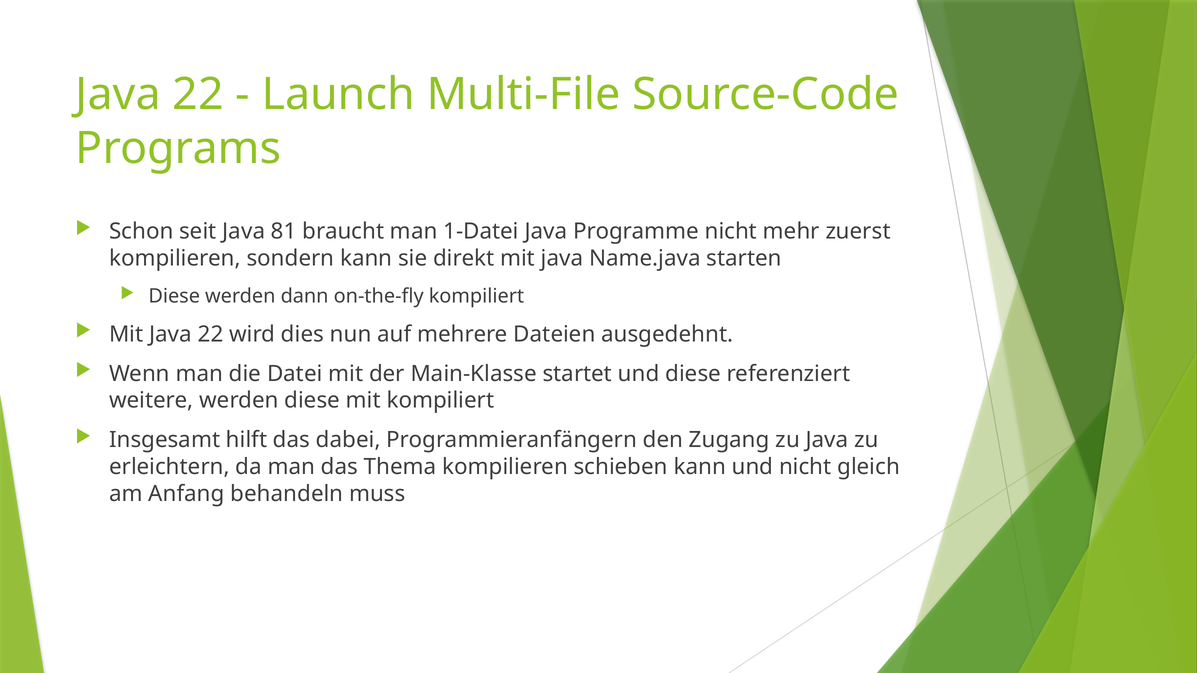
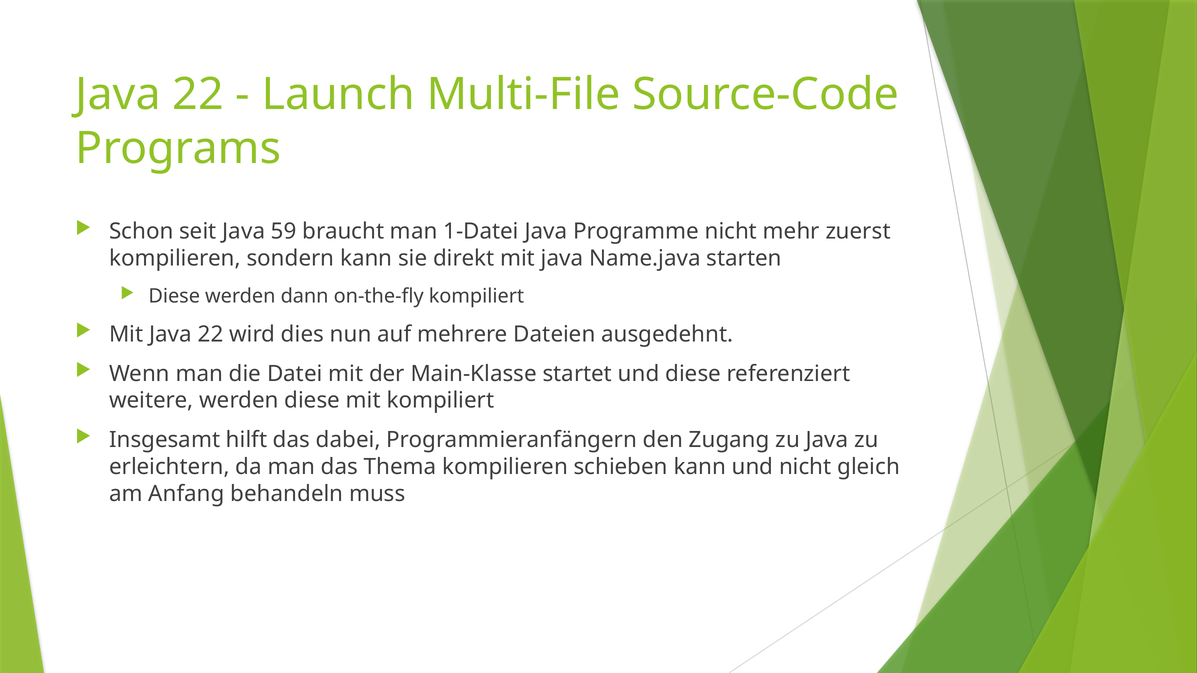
81: 81 -> 59 (284, 232)
